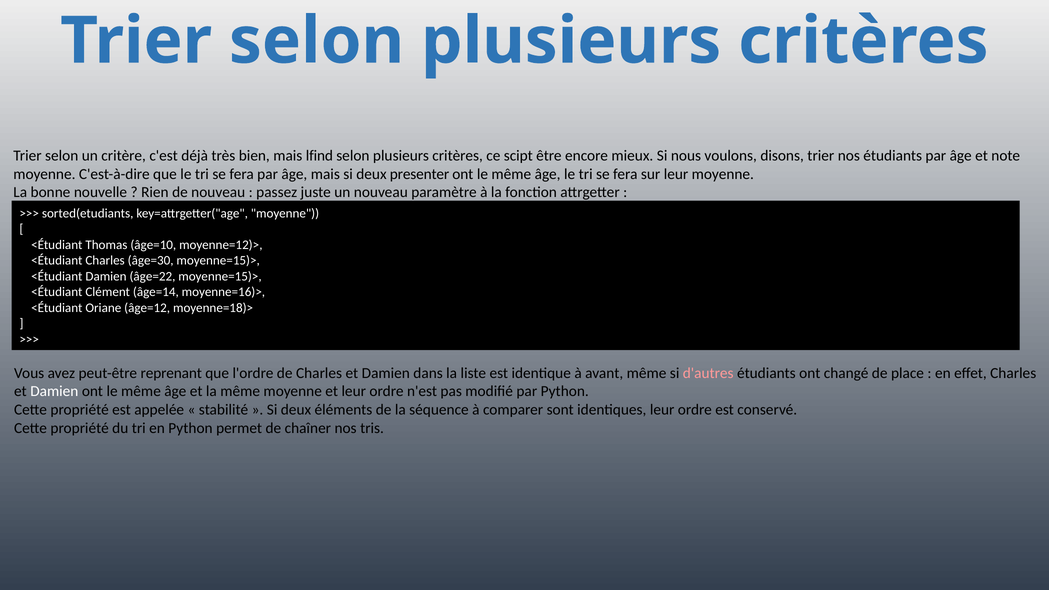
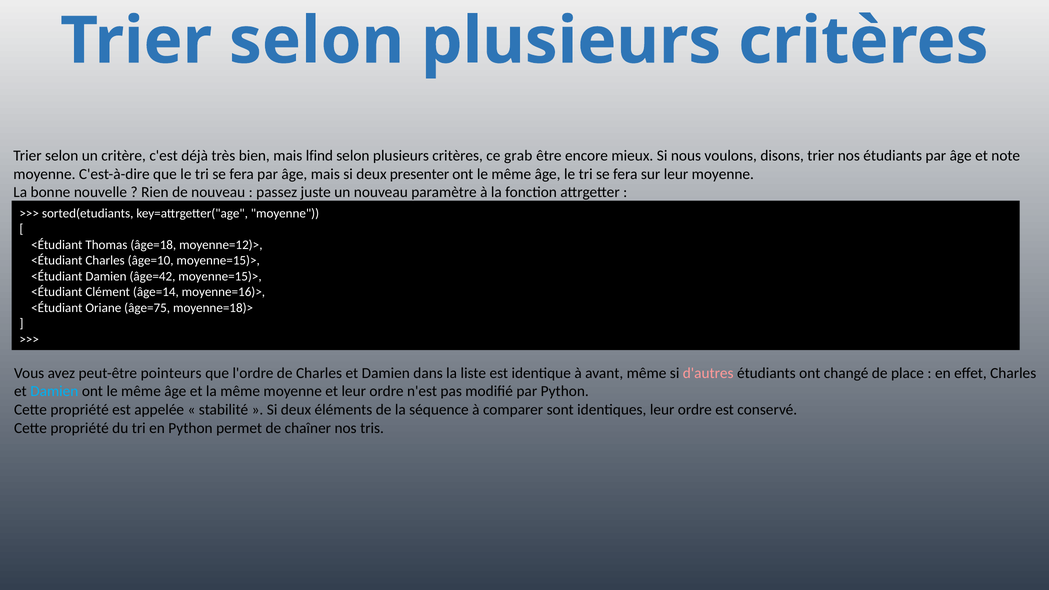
scipt: scipt -> grab (518, 156)
âge=10: âge=10 -> âge=18 (153, 245)
âge=30: âge=30 -> âge=10 (151, 261)
âge=22: âge=22 -> âge=42 (152, 276)
âge=12: âge=12 -> âge=75 (147, 308)
reprenant: reprenant -> pointeurs (171, 373)
Damien colour: white -> light blue (54, 391)
